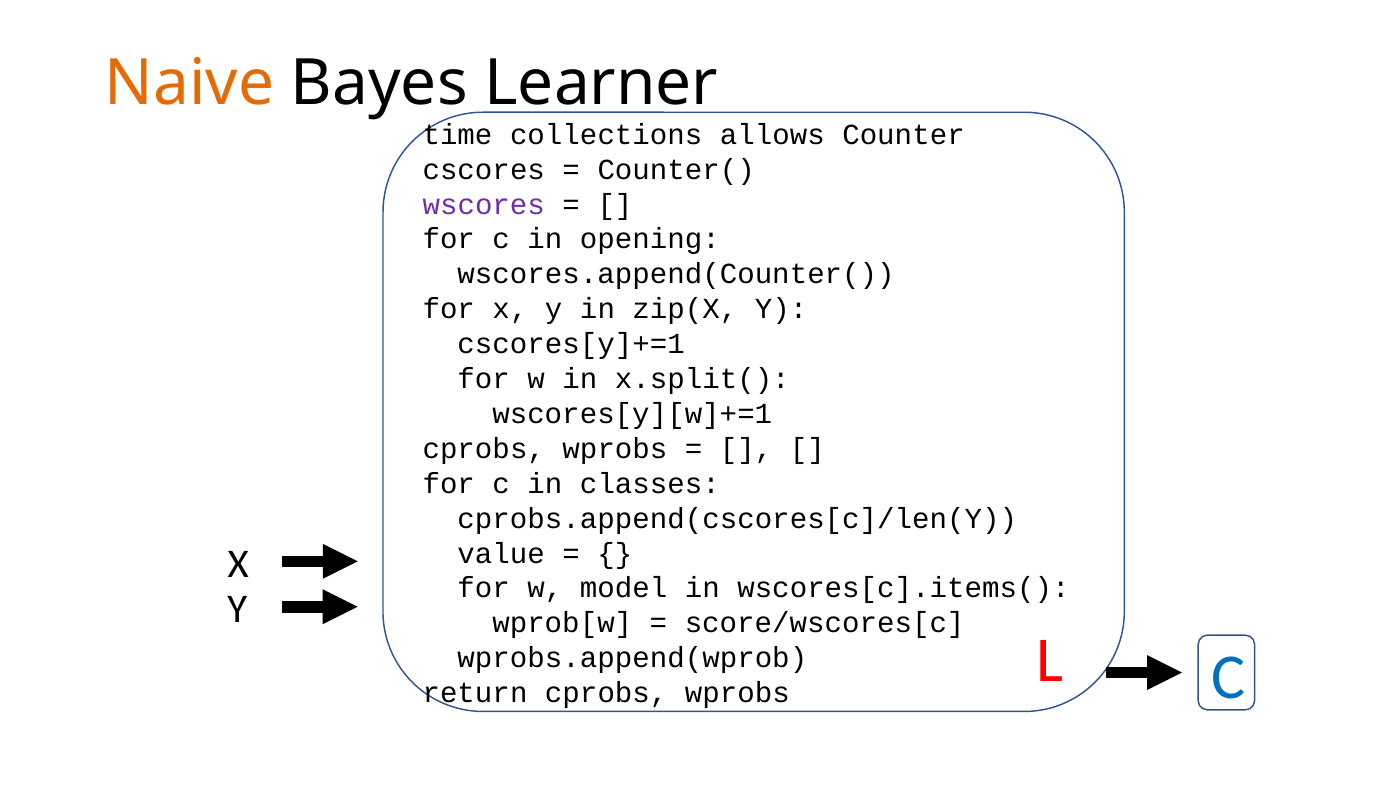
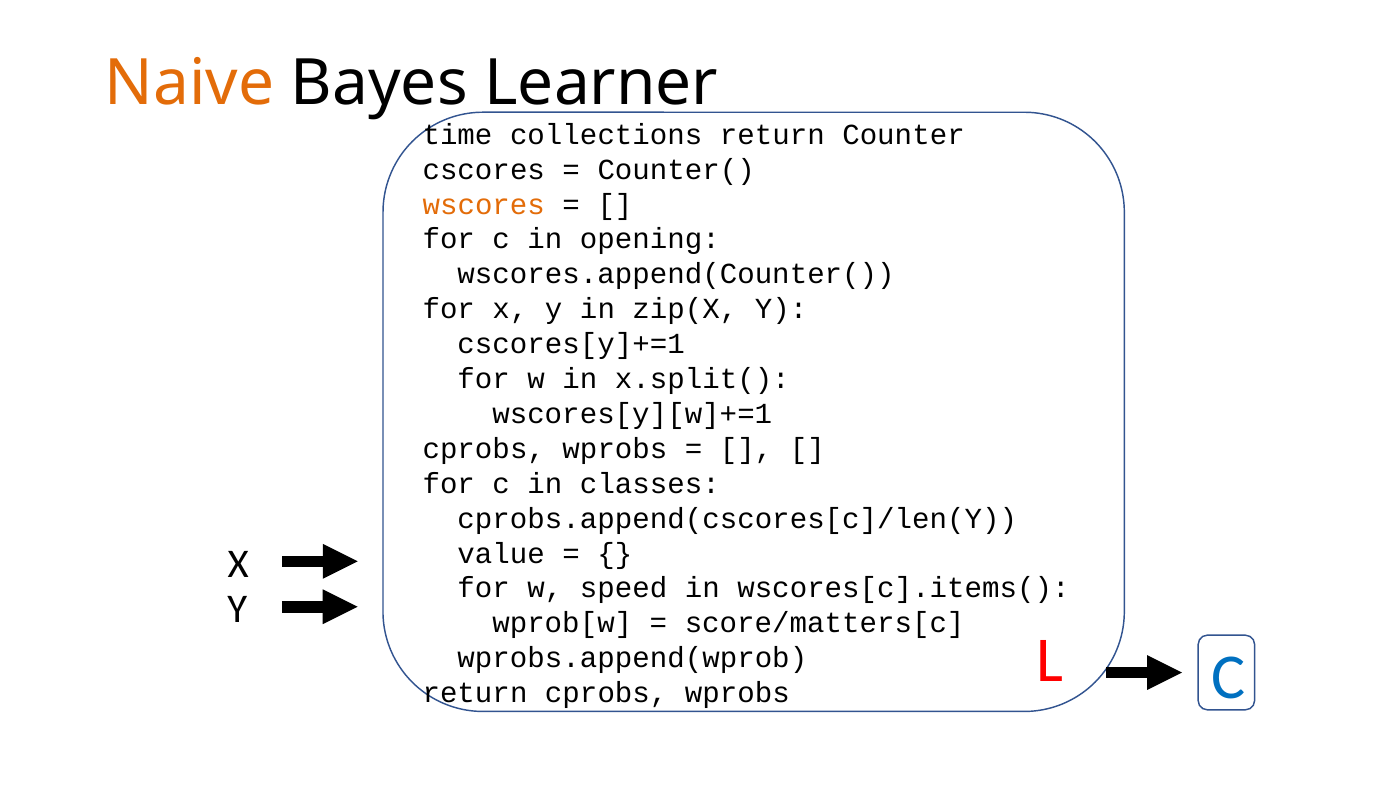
collections allows: allows -> return (772, 135)
wscores colour: purple -> orange (484, 204)
model: model -> speed (624, 589)
score/wscores[c: score/wscores[c -> score/matters[c (825, 623)
